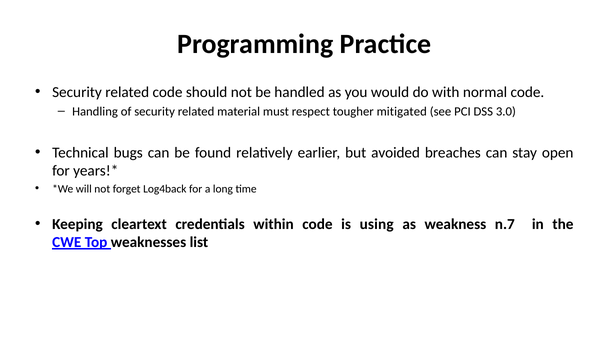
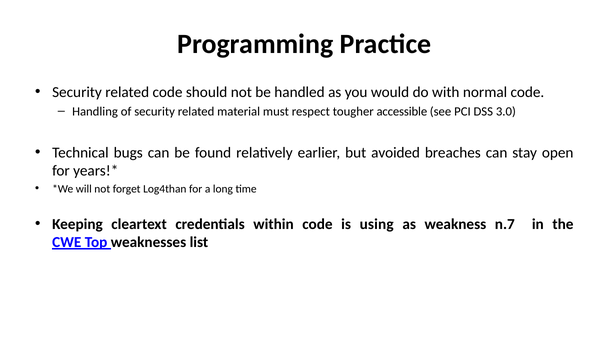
mitigated: mitigated -> accessible (402, 112)
Log4back: Log4back -> Log4than (165, 189)
